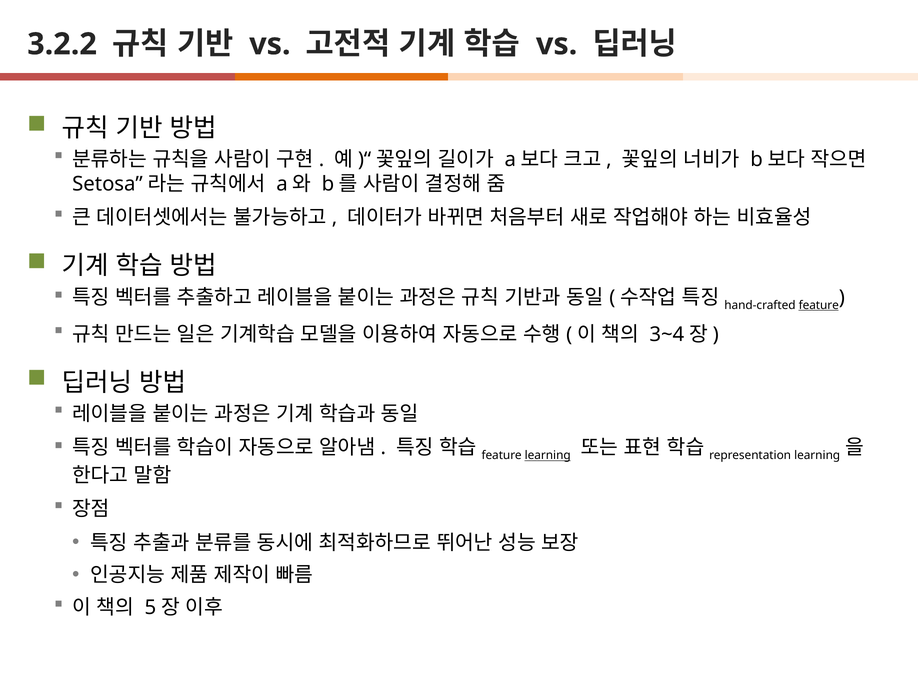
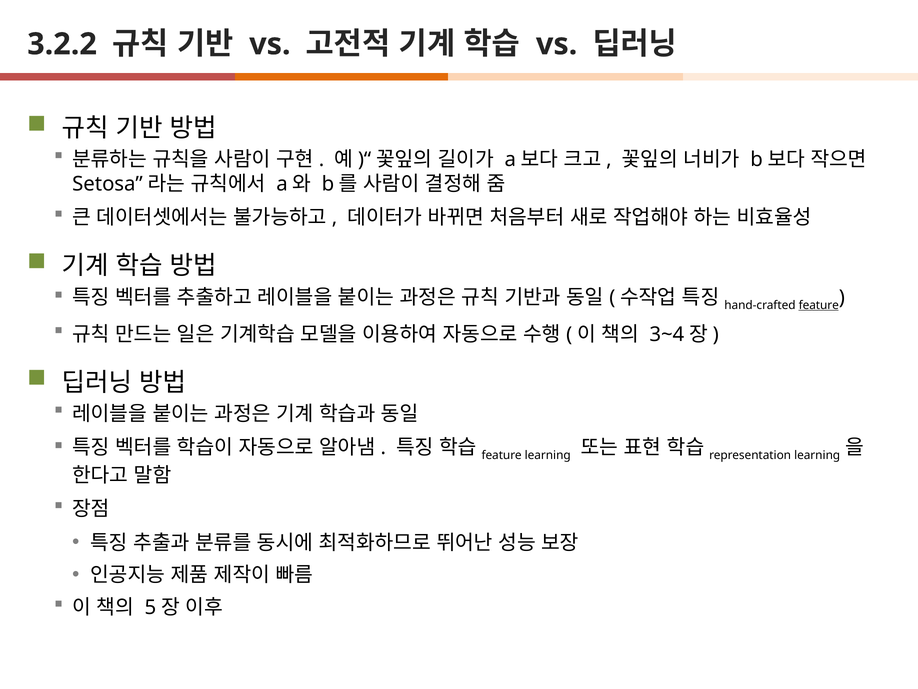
learning underline: present -> none (548, 455)
